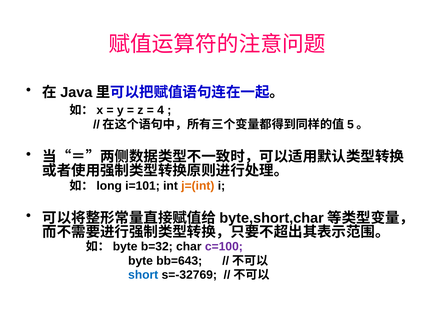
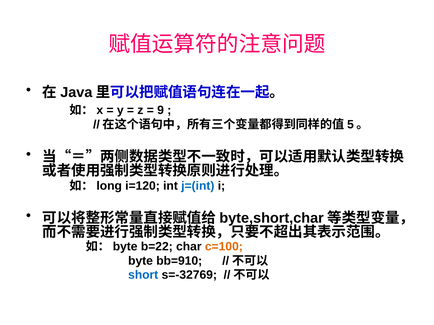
4: 4 -> 9 (161, 110)
i=101: i=101 -> i=120 (143, 186)
j=(int colour: orange -> blue (198, 186)
b=32: b=32 -> b=22 (157, 247)
c=100 colour: purple -> orange (224, 247)
bb=643: bb=643 -> bb=910 (179, 261)
